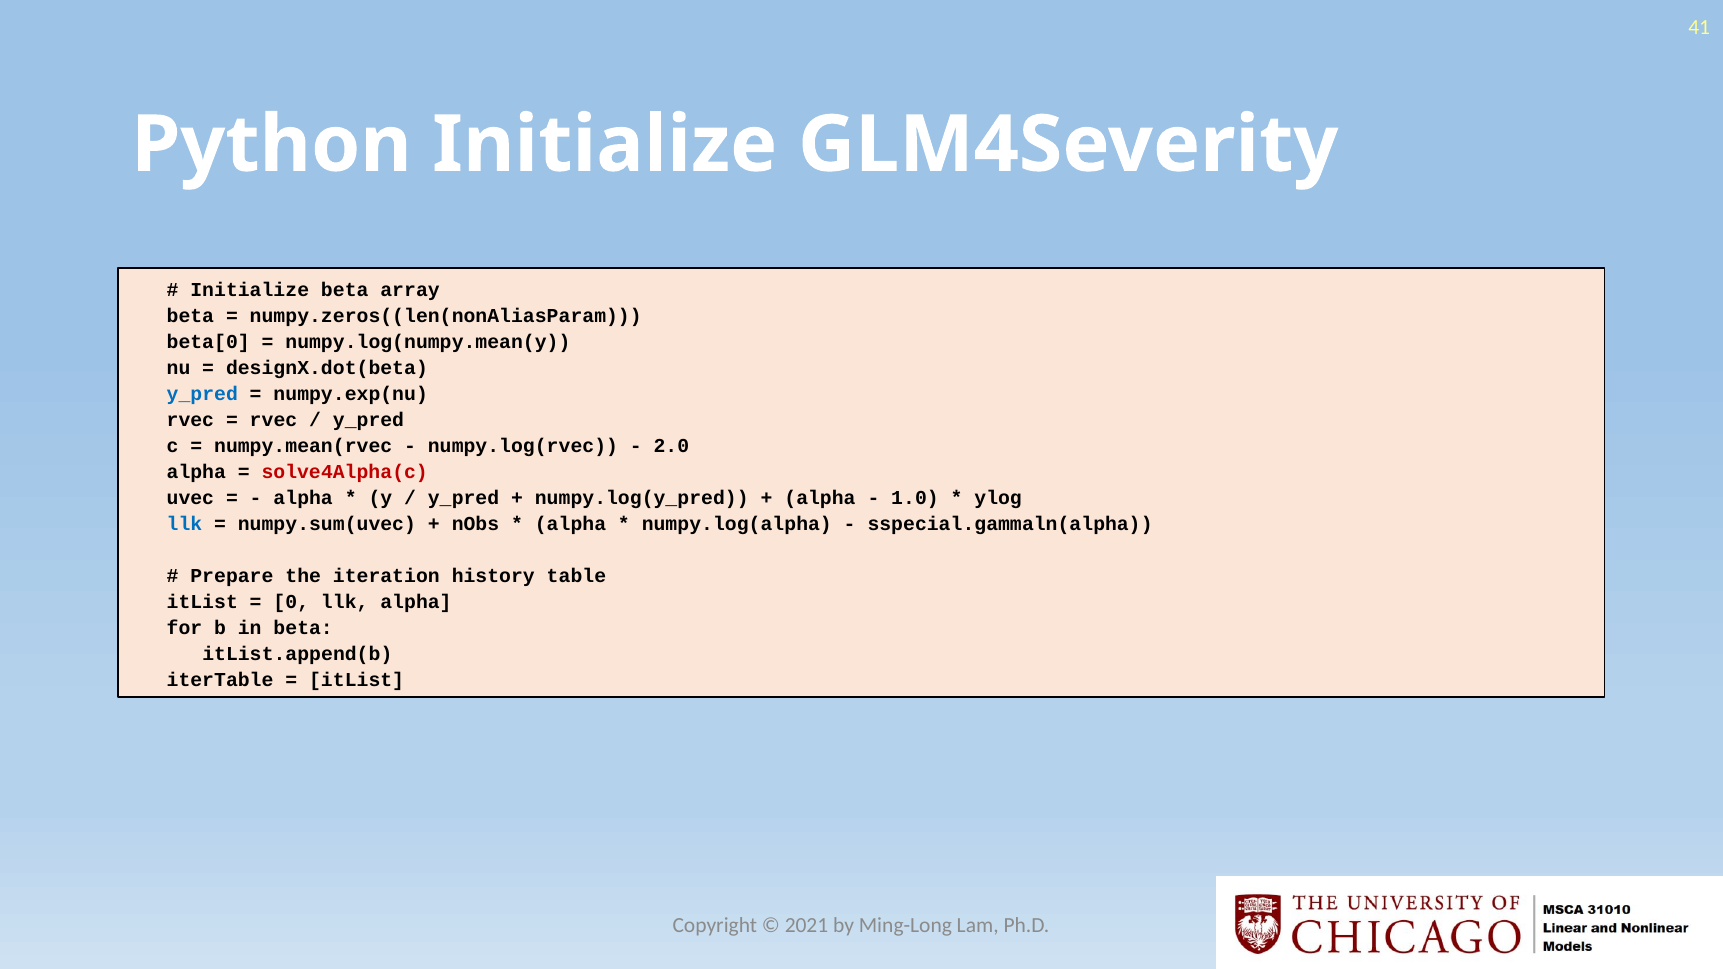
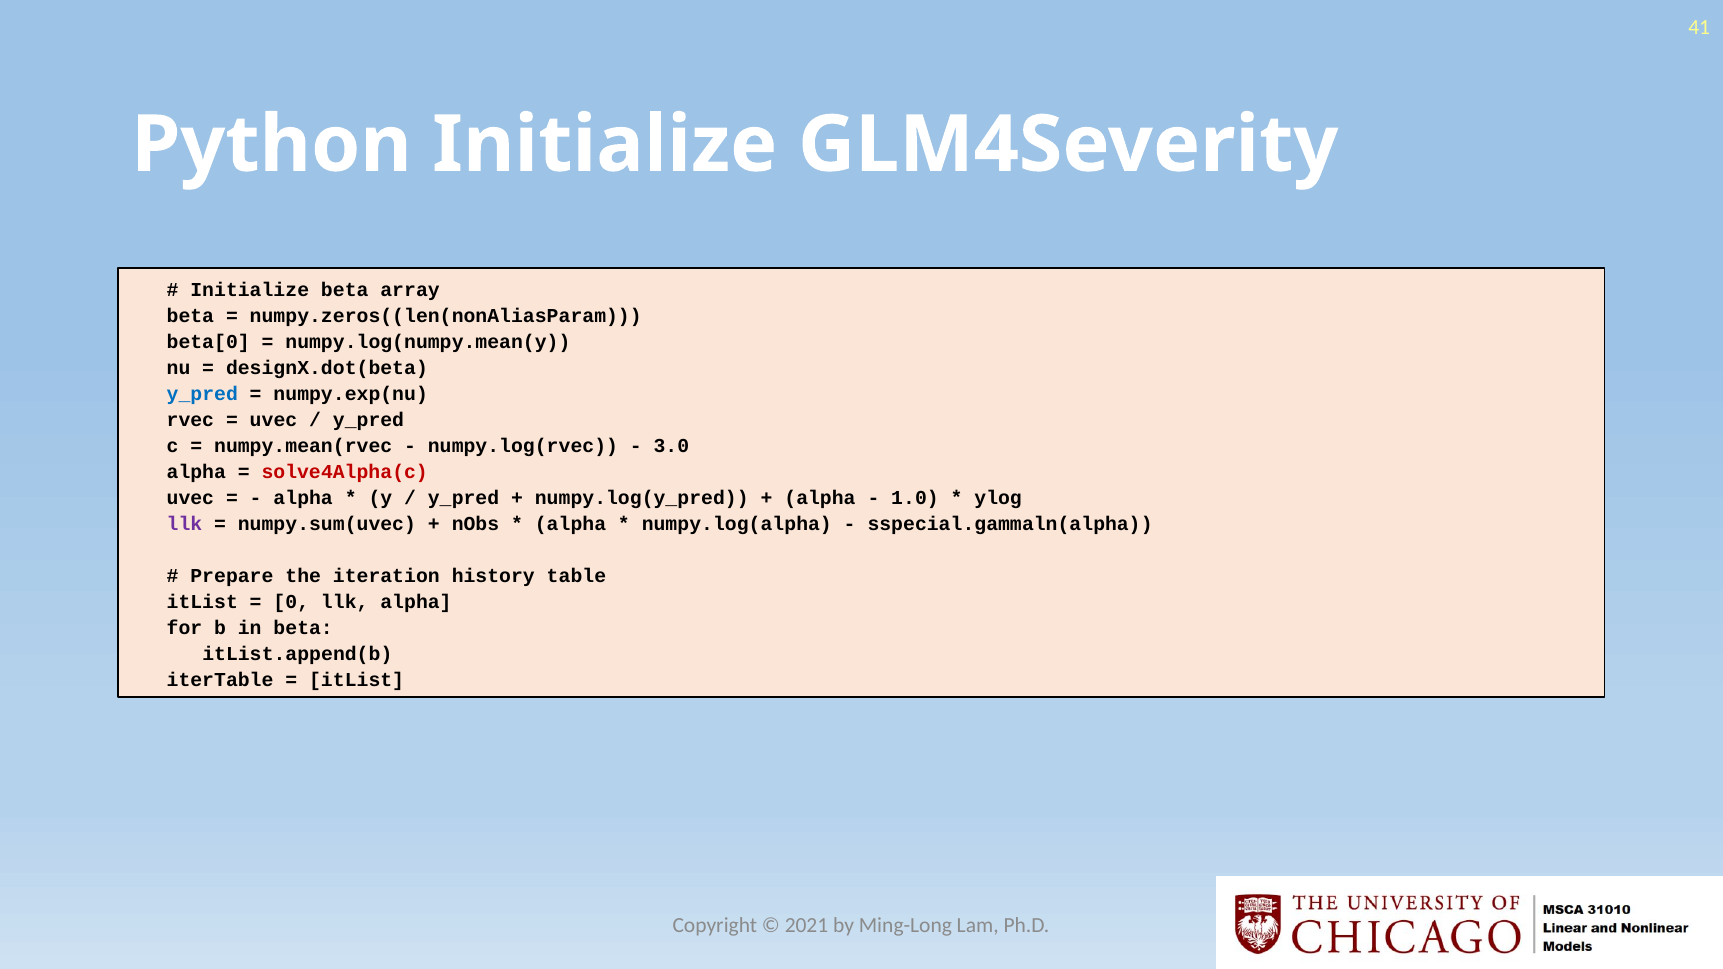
rvec: rvec -> uvec (273, 420)
2.0: 2.0 -> 3.0 (671, 446)
llk colour: blue -> purple (184, 524)
